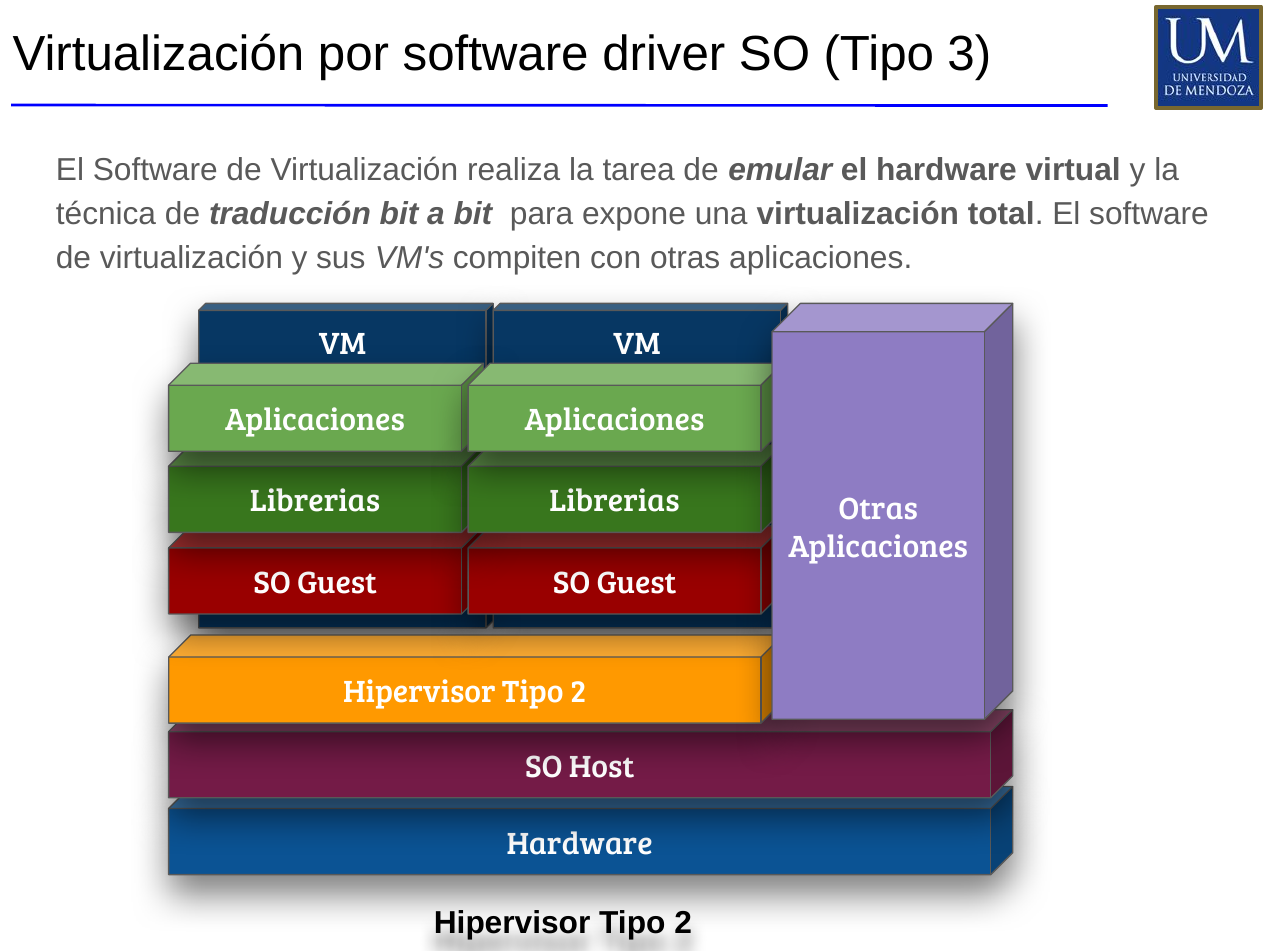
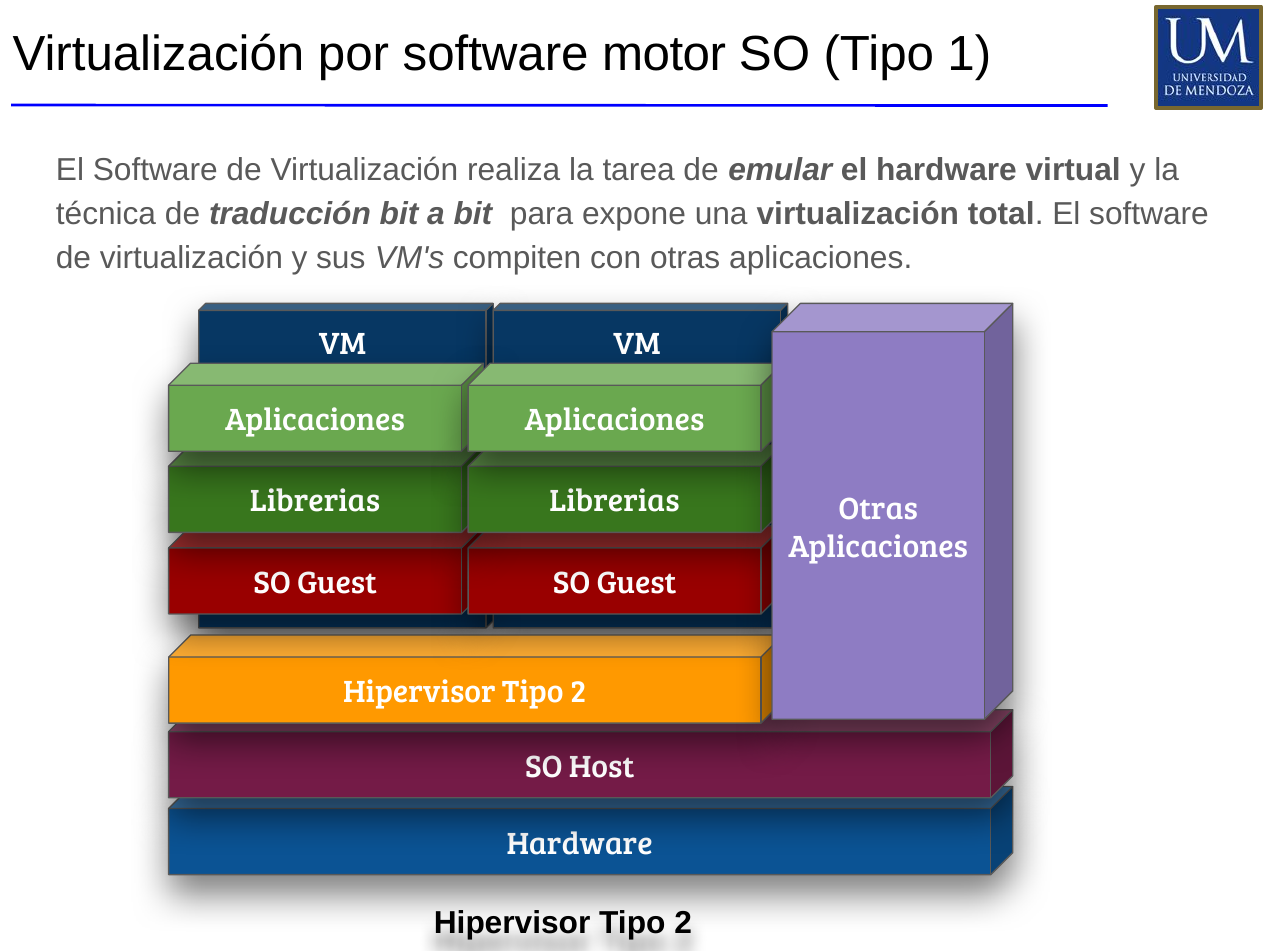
driver: driver -> motor (664, 54)
3: 3 -> 1 (969, 54)
